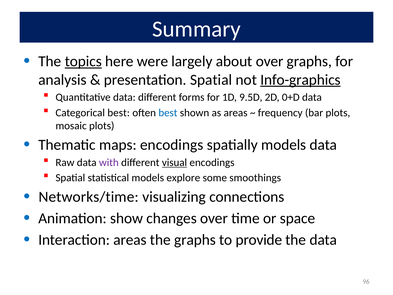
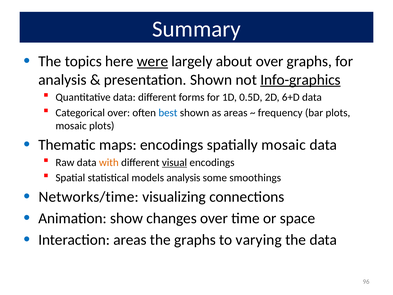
topics underline: present -> none (83, 61)
were underline: none -> present (153, 61)
presentation Spatial: Spatial -> Shown (211, 80)
9.5D: 9.5D -> 0.5D (251, 97)
0+D: 0+D -> 6+D (291, 97)
Categorical best: best -> over (119, 113)
spatially models: models -> mosaic (284, 145)
with colour: purple -> orange (109, 162)
models explore: explore -> analysis (183, 178)
provide: provide -> varying (259, 240)
